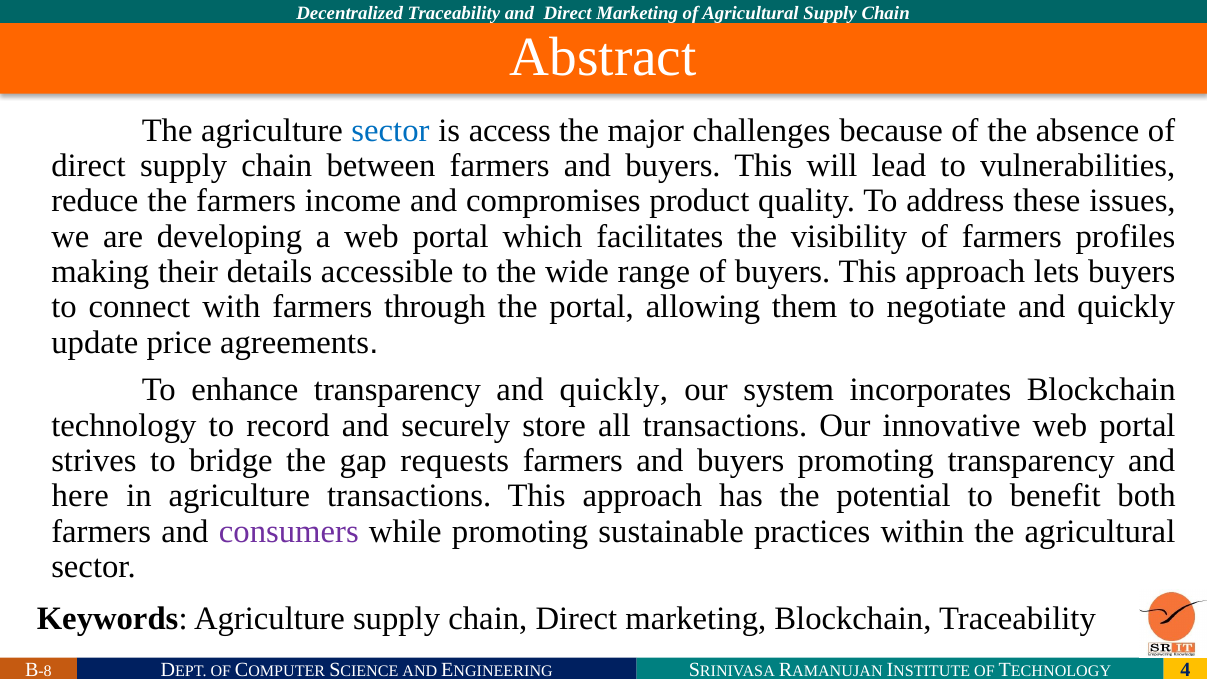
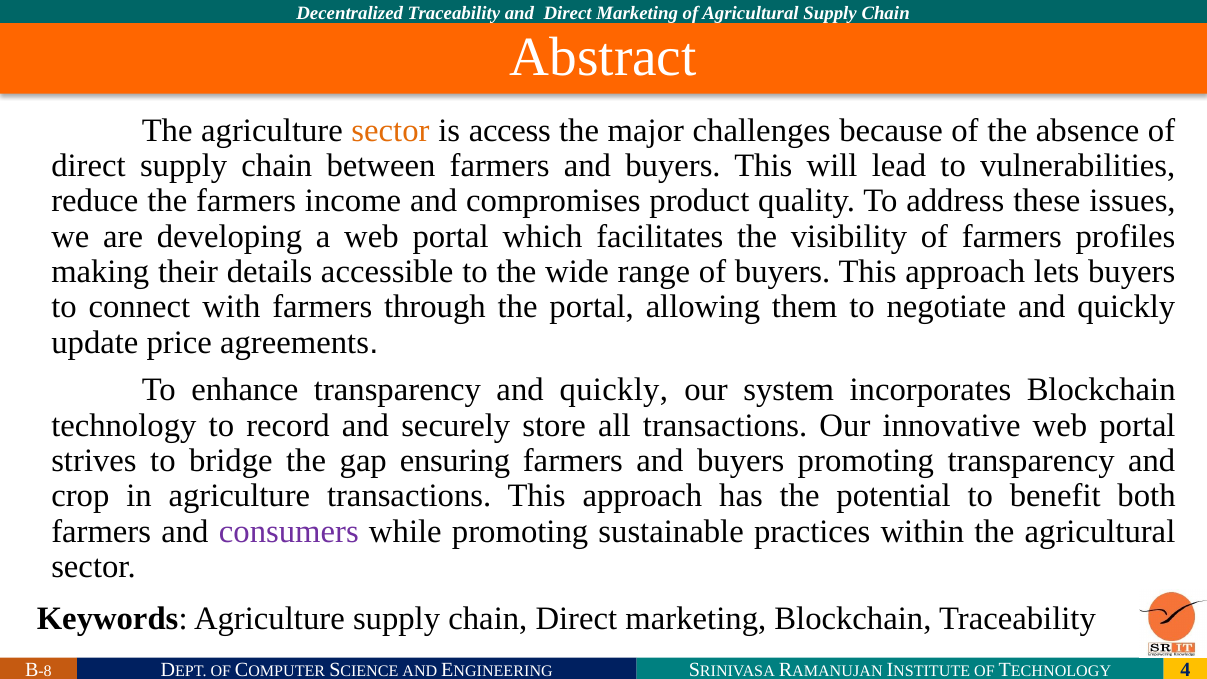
sector colour: blue -> orange (391, 131)
requests: requests -> ensuring (455, 461)
here: here -> crop (80, 496)
